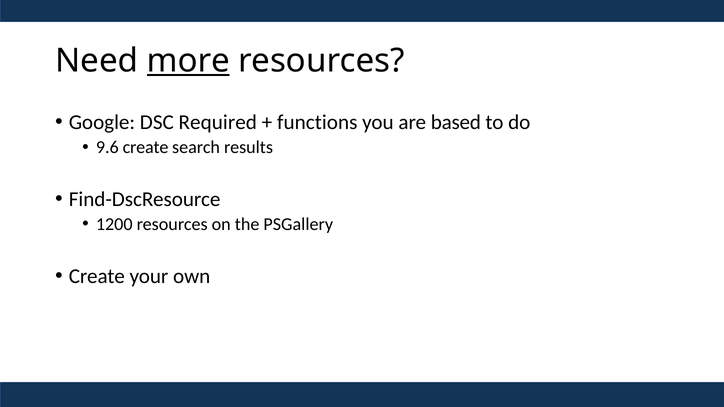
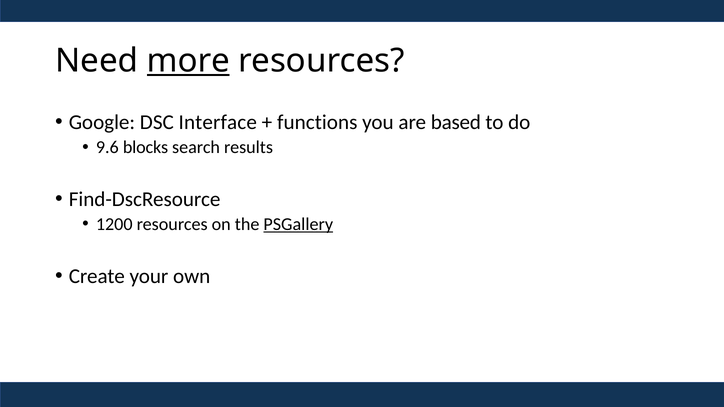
Required: Required -> Interface (218, 122)
9.6 create: create -> blocks (146, 147)
PSGallery underline: none -> present (298, 224)
